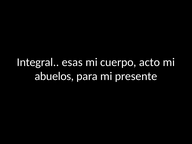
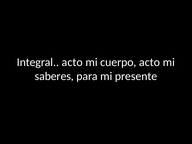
Integral esas: esas -> acto (72, 62)
abuelos: abuelos -> saberes (54, 76)
